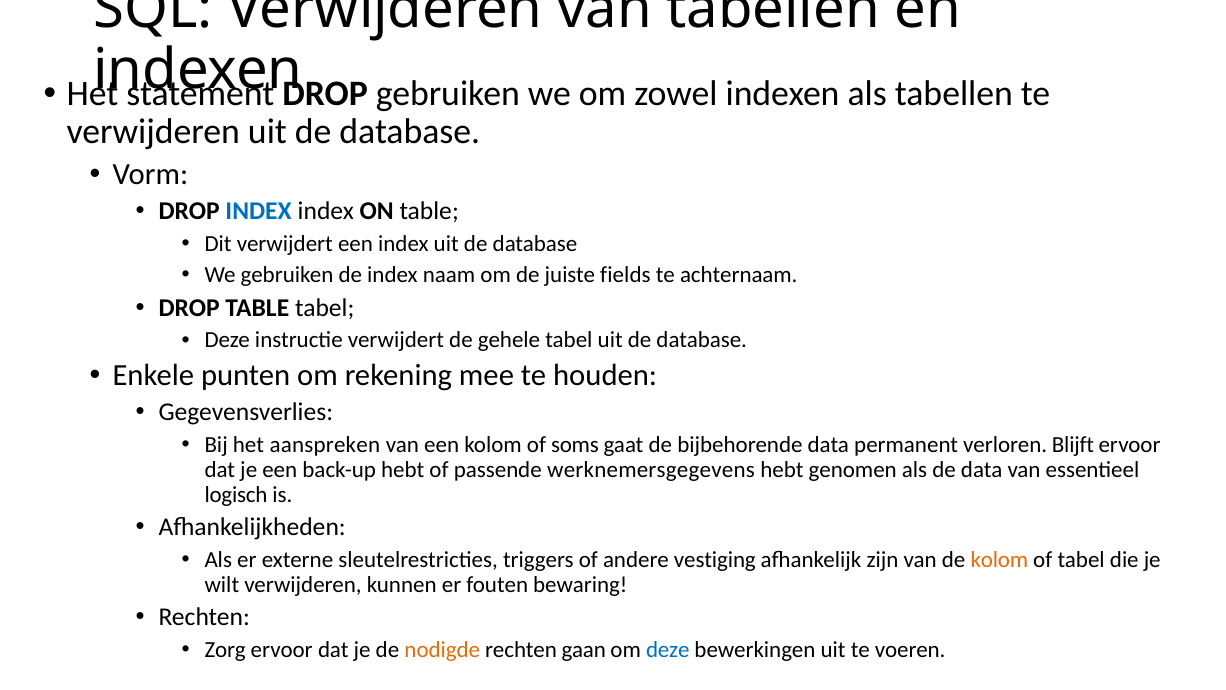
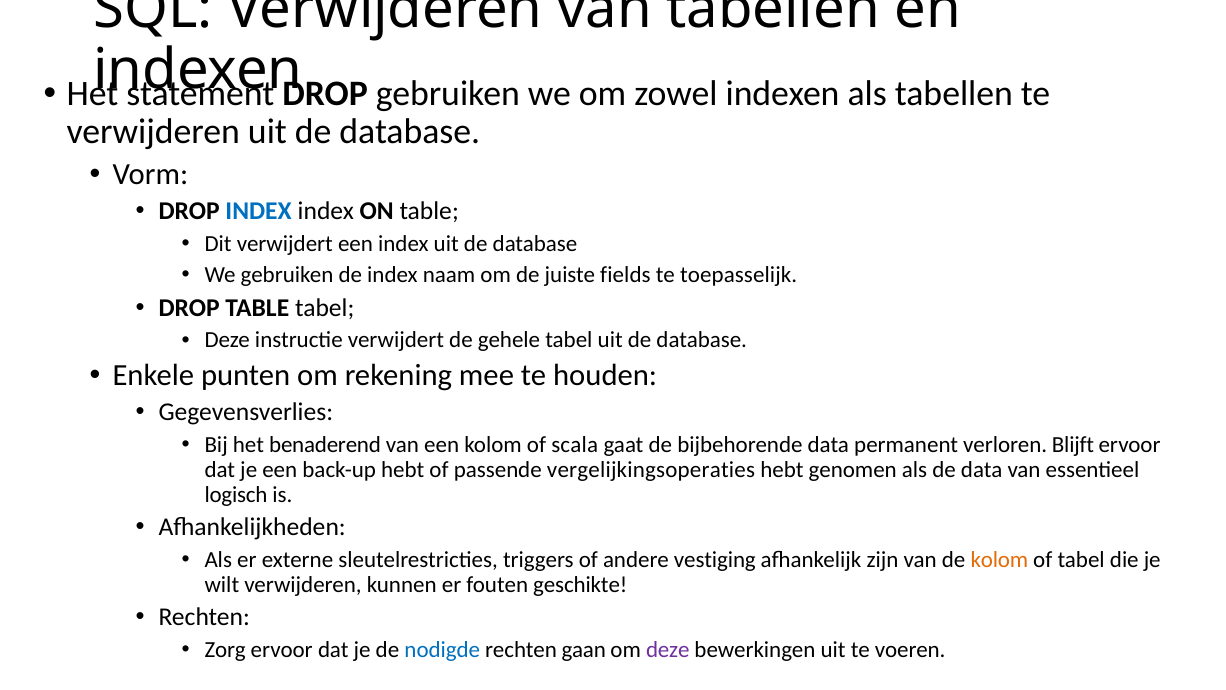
achternaam: achternaam -> toepasselijk (739, 275)
aanspreken: aanspreken -> benaderend (325, 445)
soms: soms -> scala (575, 445)
werknemersgegevens: werknemersgegevens -> vergelijkingsoperaties (651, 470)
bewaring: bewaring -> geschikte (580, 584)
nodigde colour: orange -> blue (442, 650)
deze colour: blue -> purple (668, 650)
